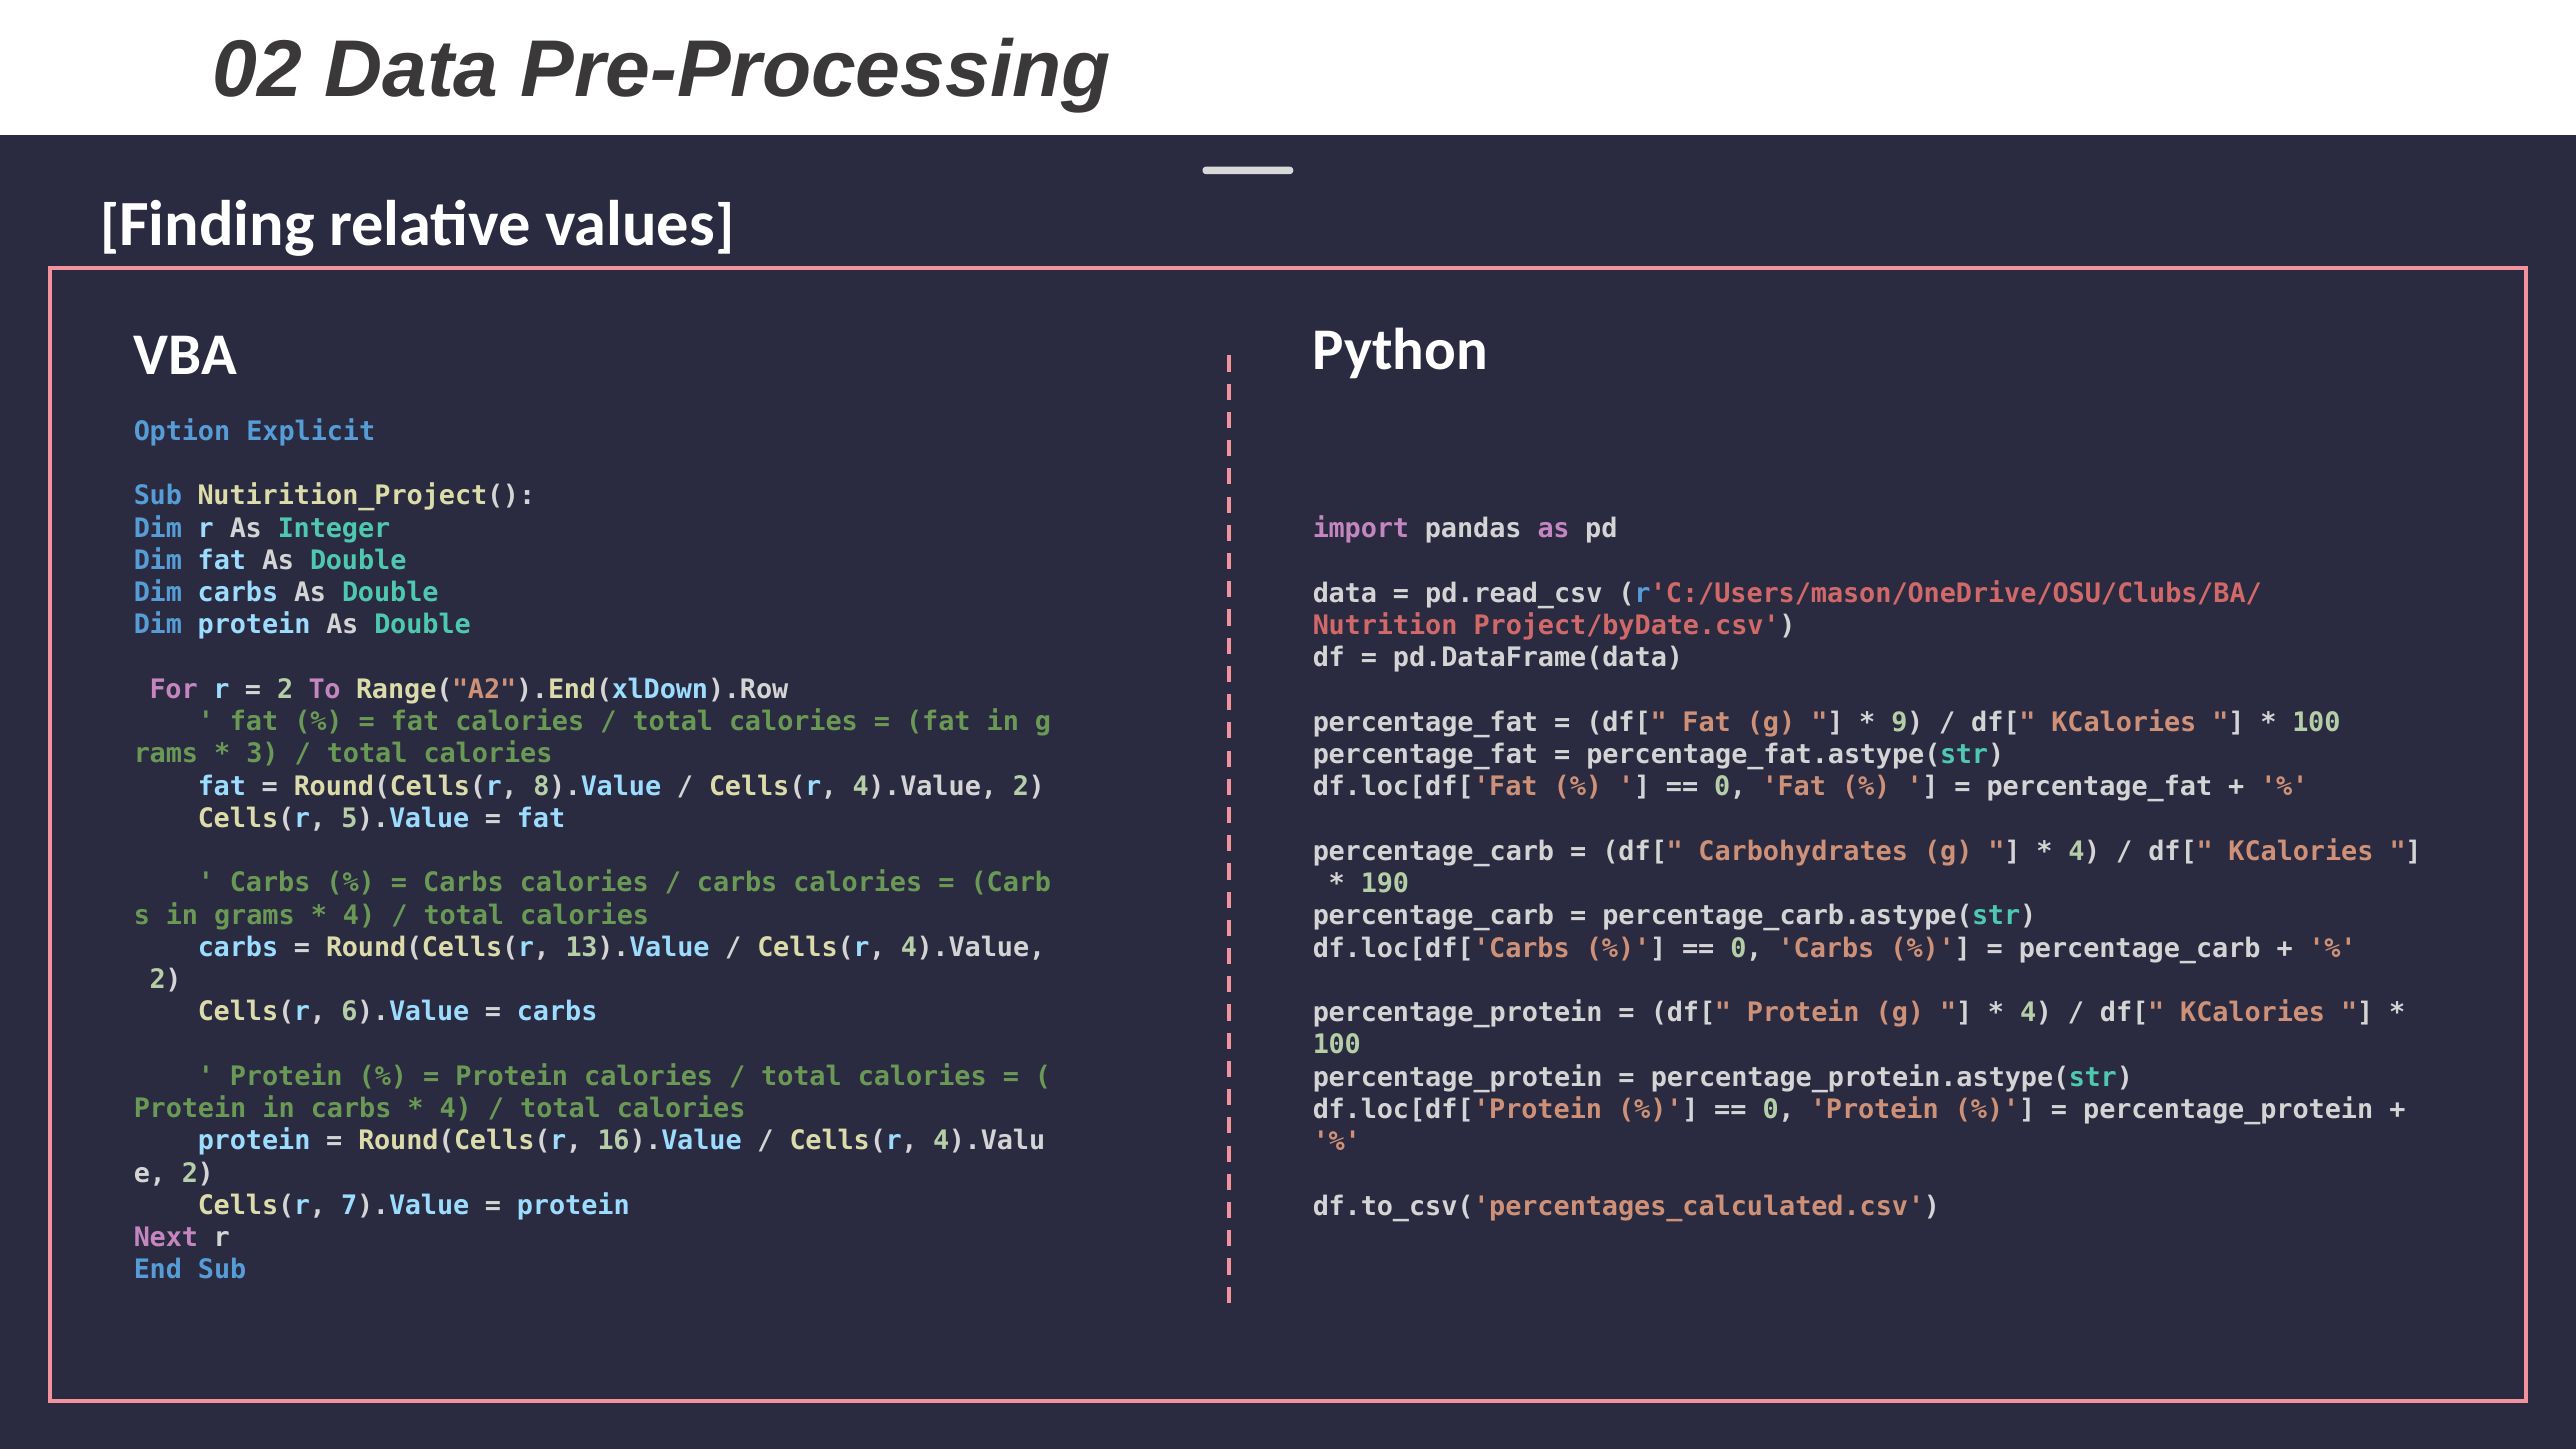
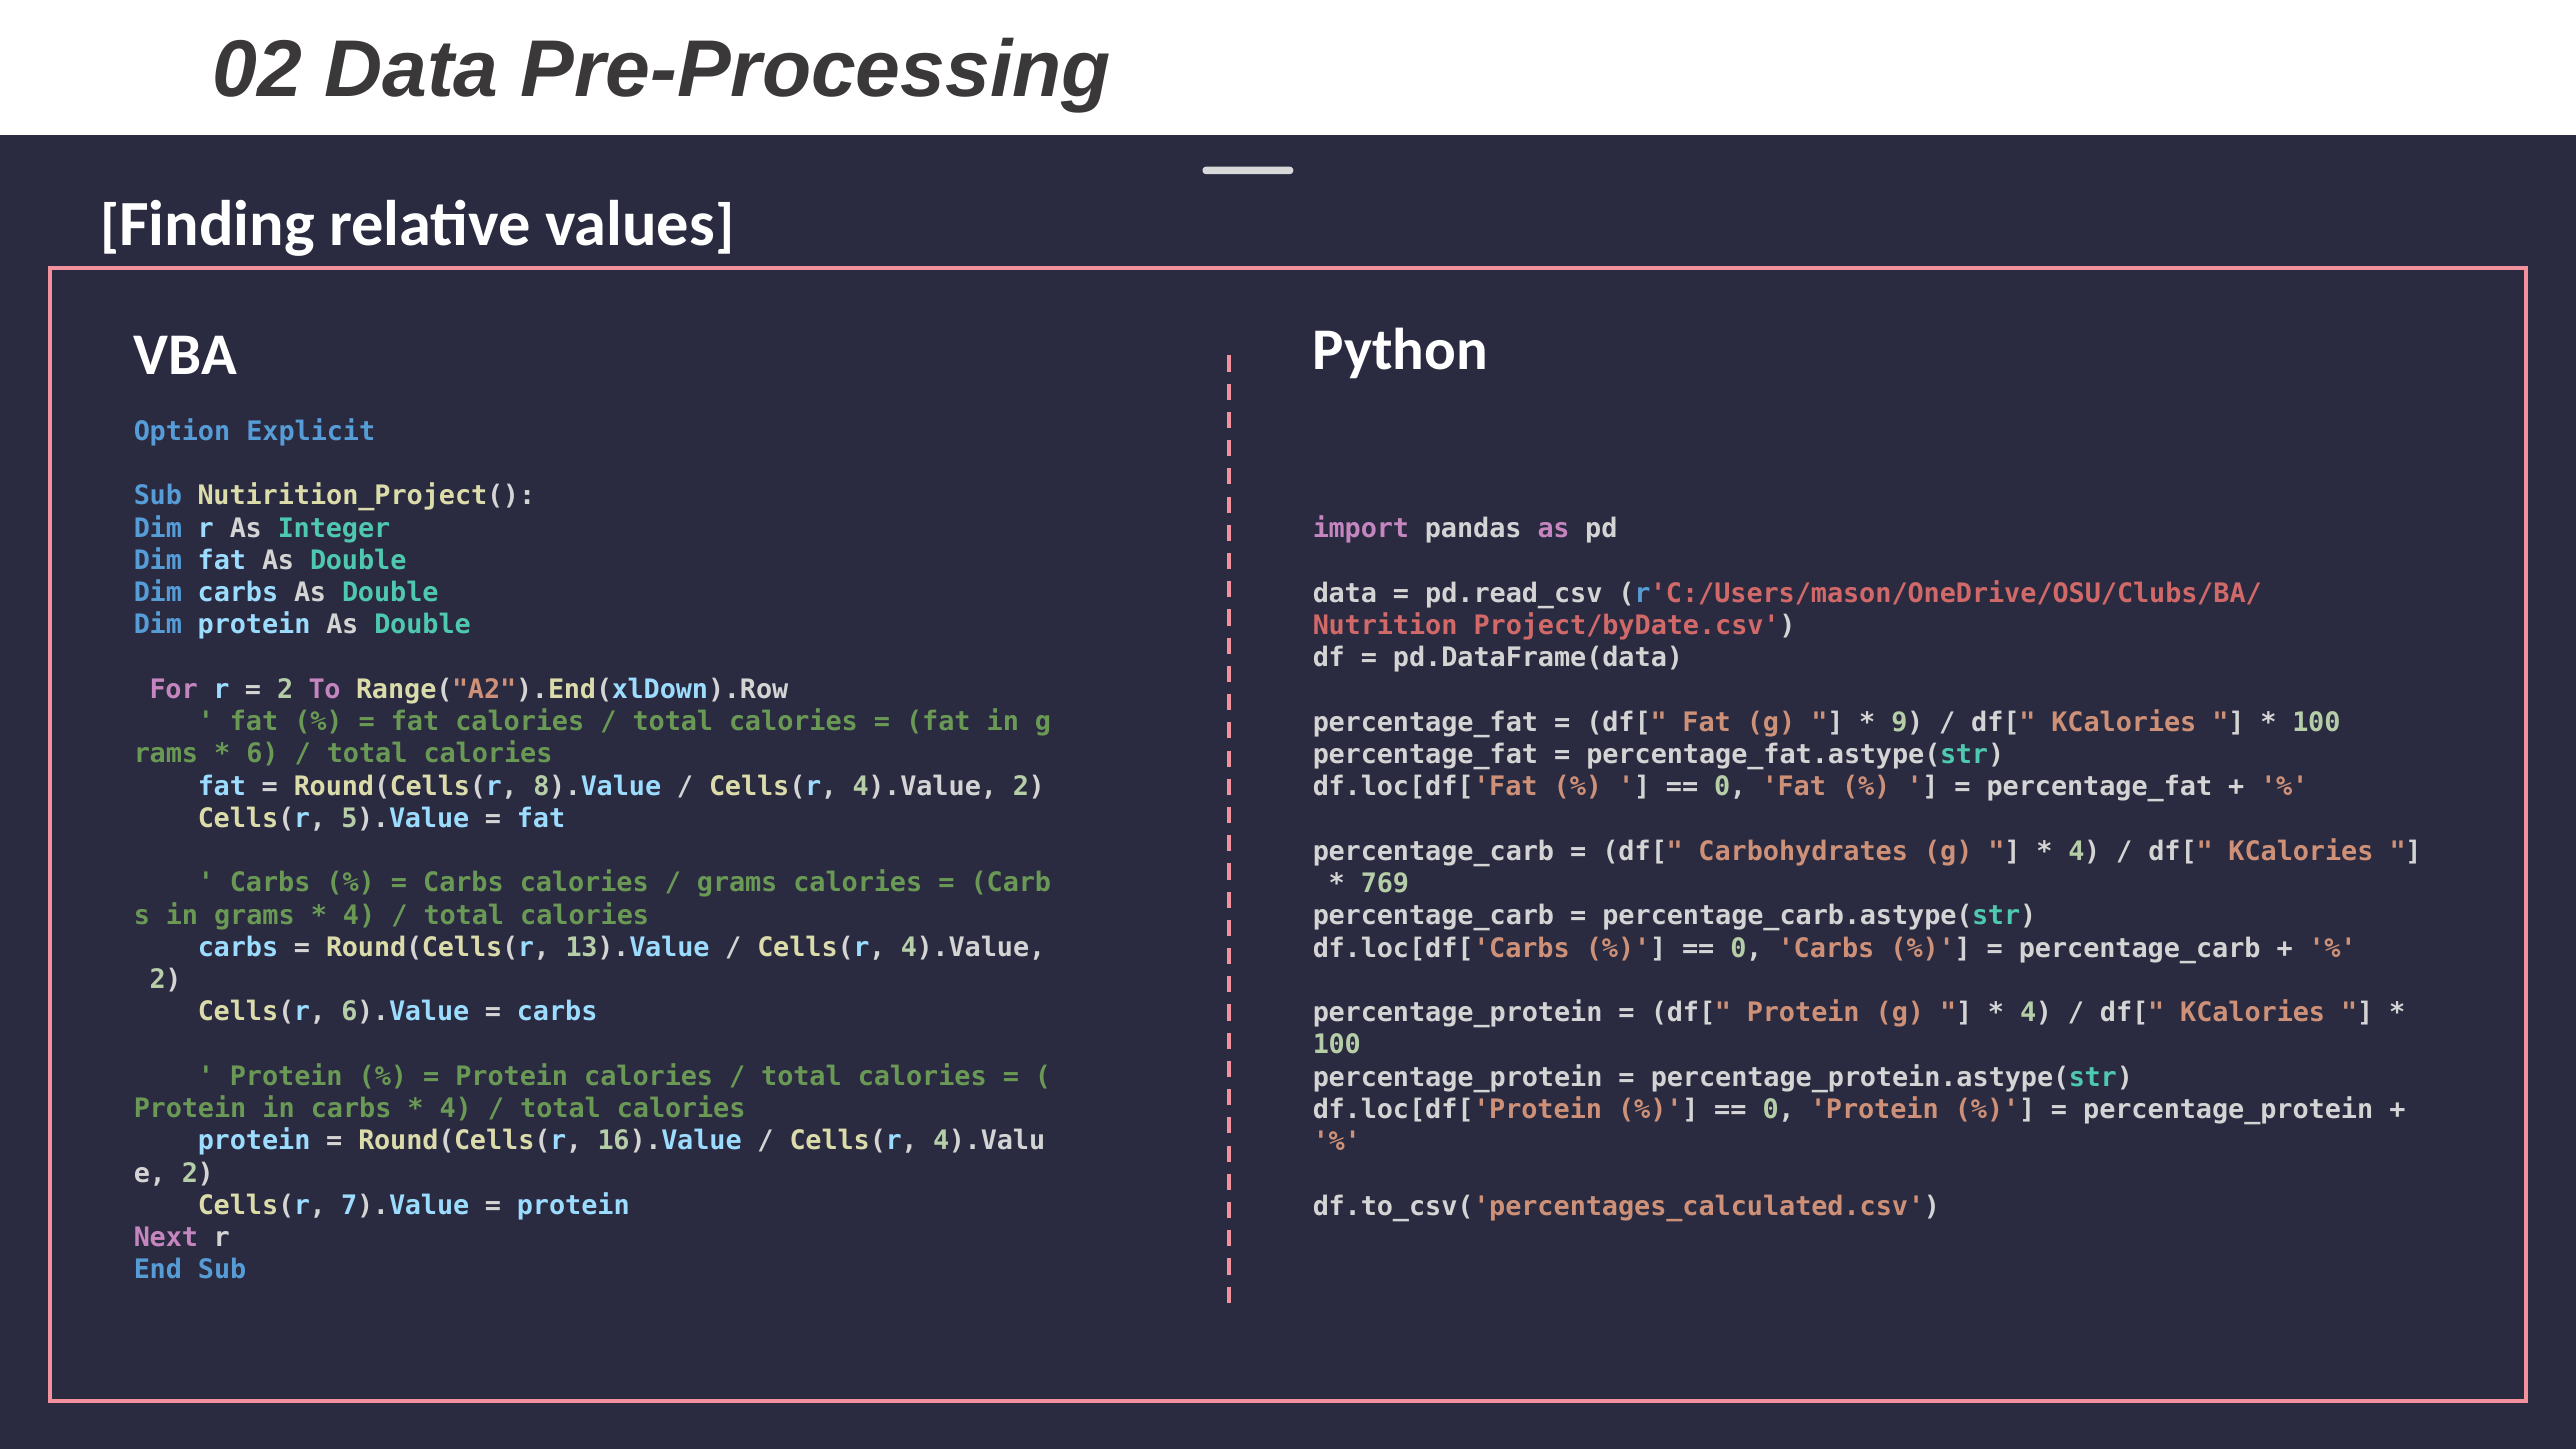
3: 3 -> 6 (262, 754)
carbs: carbs -> grams (737, 883)
190: 190 -> 769 (1385, 884)
